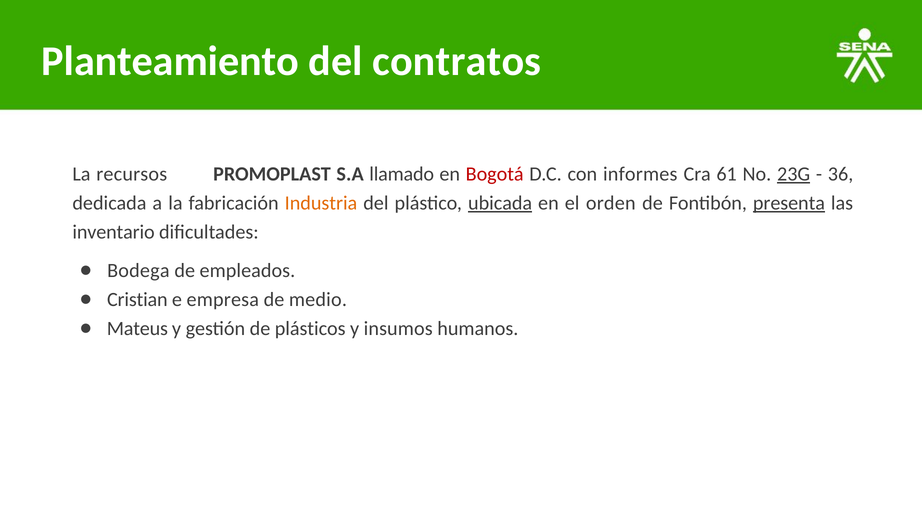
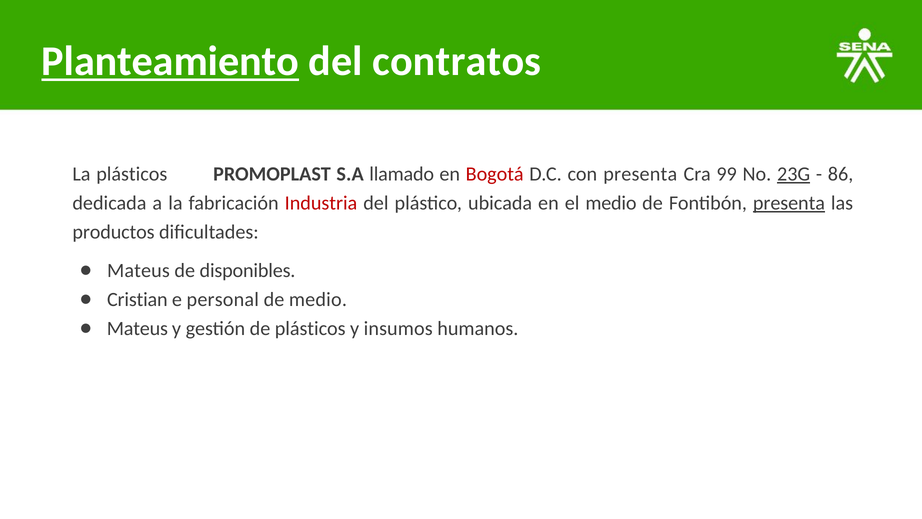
Planteamiento underline: none -> present (170, 61)
La recursos: recursos -> plásticos (132, 174)
con informes: informes -> presenta (640, 174)
61: 61 -> 99 (727, 174)
36: 36 -> 86 (841, 174)
Industria colour: orange -> red (321, 203)
ubicada underline: present -> none (500, 203)
el orden: orden -> medio (611, 203)
inventario: inventario -> productos (114, 232)
Bodega: Bodega -> Mateus (138, 271)
empleados: empleados -> disponibles (248, 271)
empresa: empresa -> personal (223, 300)
